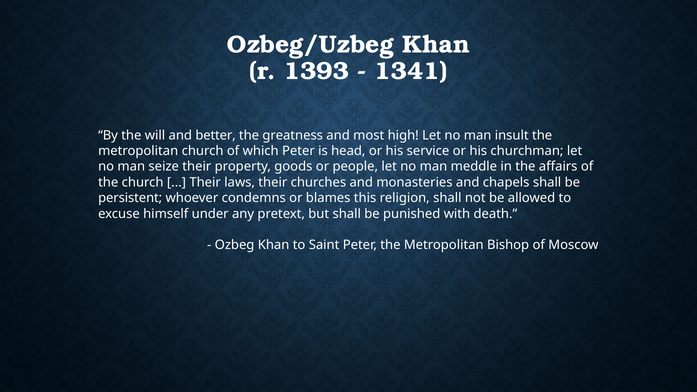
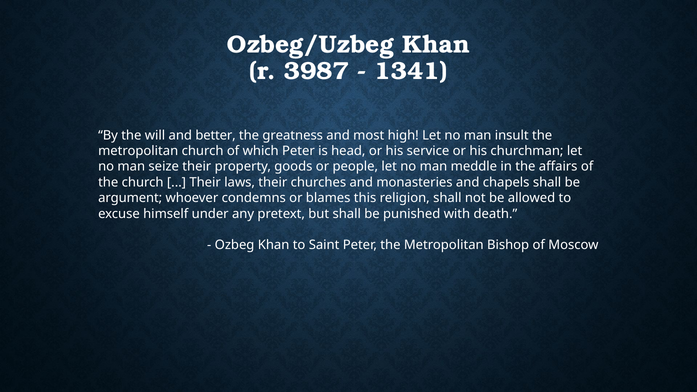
1393: 1393 -> 3987 (316, 71)
persistent: persistent -> argument (130, 198)
